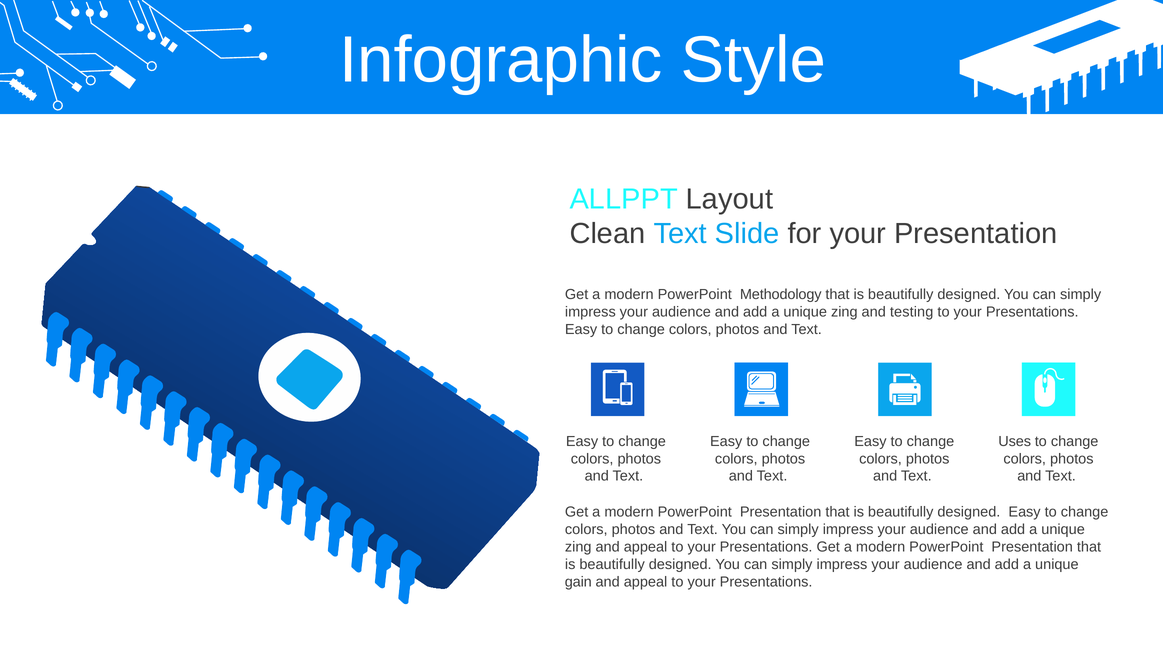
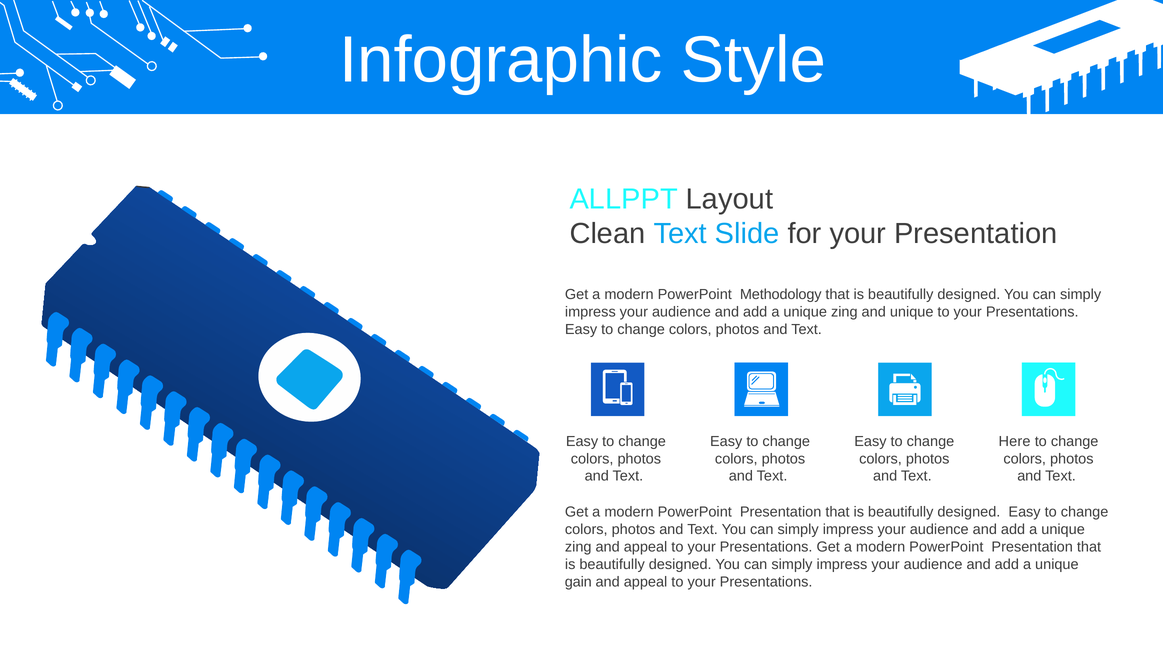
and testing: testing -> unique (912, 312)
Uses: Uses -> Here (1015, 441)
